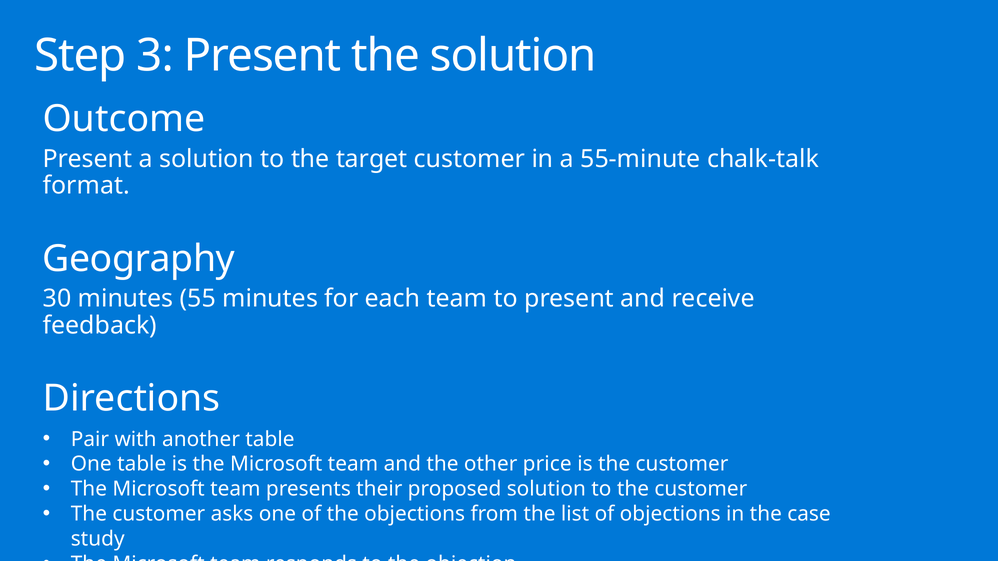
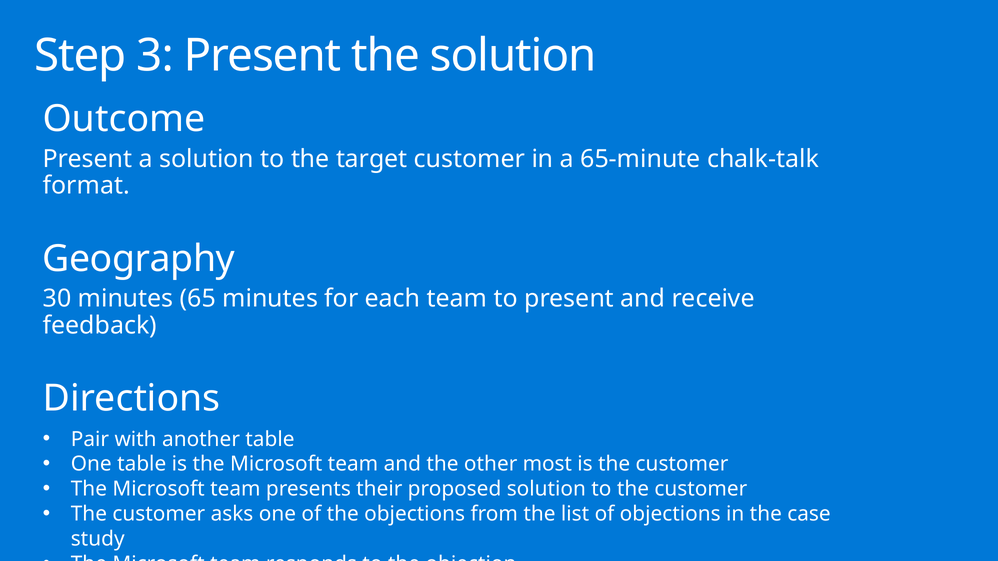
55-minute: 55-minute -> 65-minute (640, 159)
55: 55 -> 65 (198, 299)
price: price -> most (547, 464)
